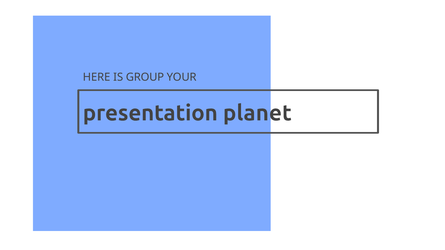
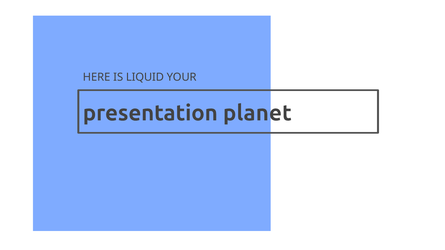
GROUP: GROUP -> LIQUID (145, 77)
